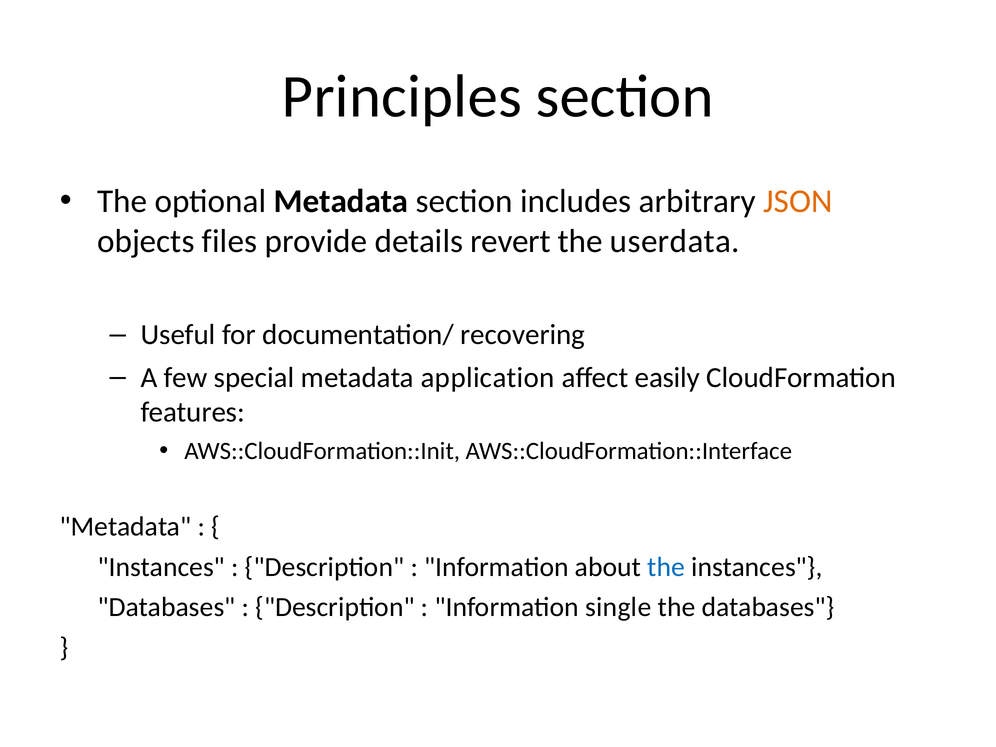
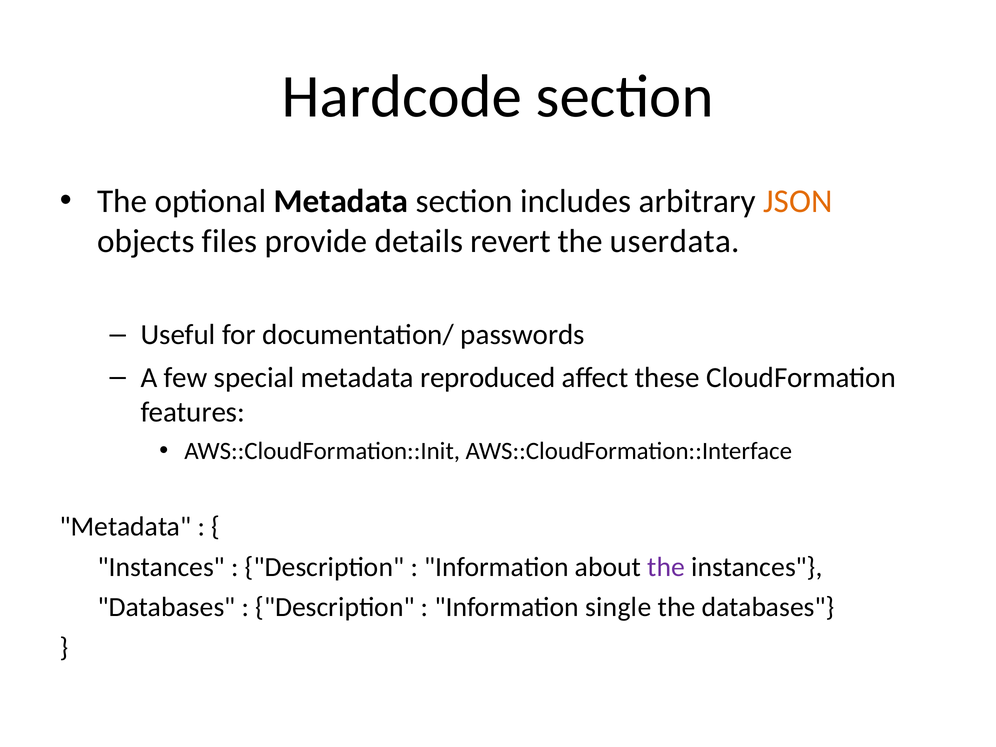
Principles: Principles -> Hardcode (402, 96)
recovering: recovering -> passwords (523, 335)
application: application -> reproduced (488, 378)
easily: easily -> these (667, 378)
the colour: blue -> purple (666, 567)
